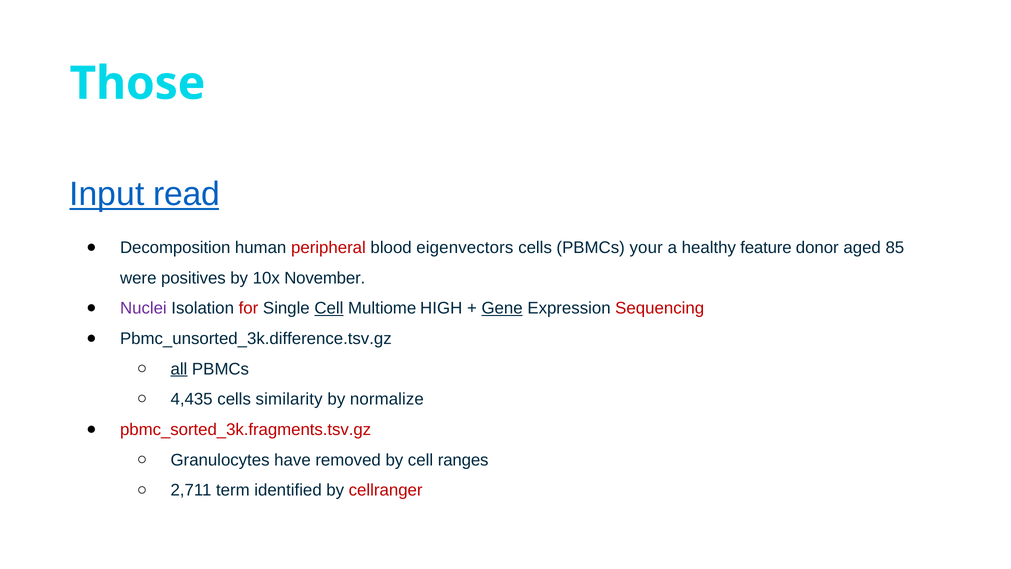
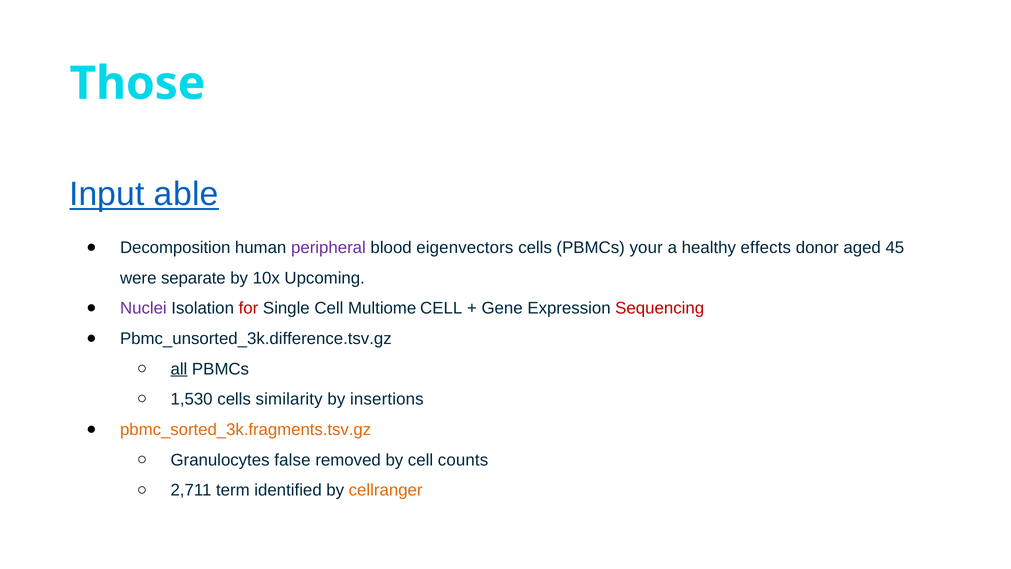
read: read -> able (186, 194)
peripheral colour: red -> purple (328, 247)
feature: feature -> effects (766, 247)
85: 85 -> 45 (895, 247)
positives: positives -> separate (193, 278)
November: November -> Upcoming (325, 278)
Cell underline: present -> none (329, 308)
Multiome HIGH: HIGH -> CELL (441, 308)
Gene underline: present -> none (502, 308)
4,435: 4,435 -> 1,530 (192, 399)
normalize: normalize -> insertions (387, 399)
pbmc_sorted_3k.fragments.tsv.gz colour: red -> orange (246, 429)
have: have -> false (292, 460)
ranges: ranges -> counts (463, 460)
cellranger colour: red -> orange (386, 490)
